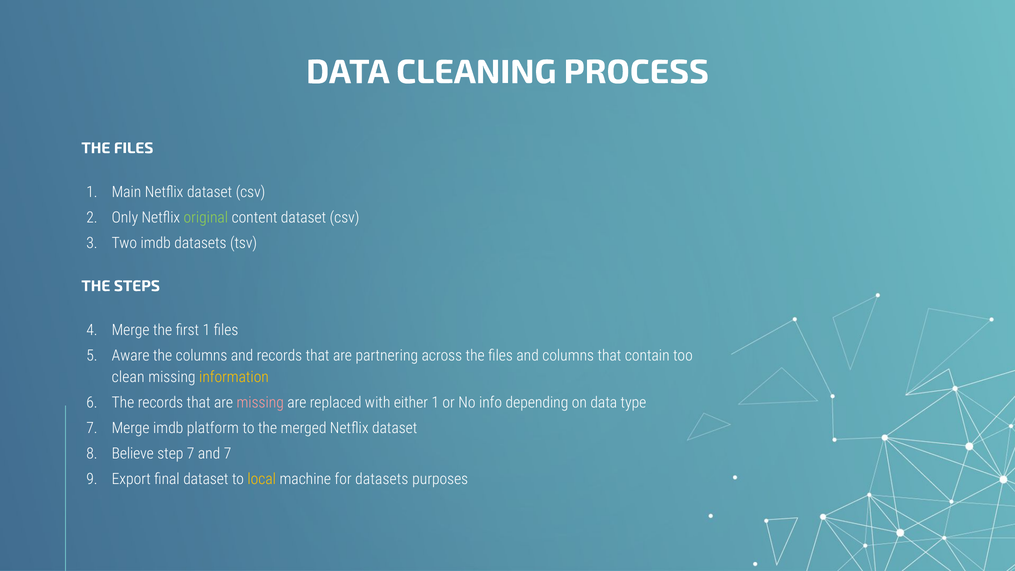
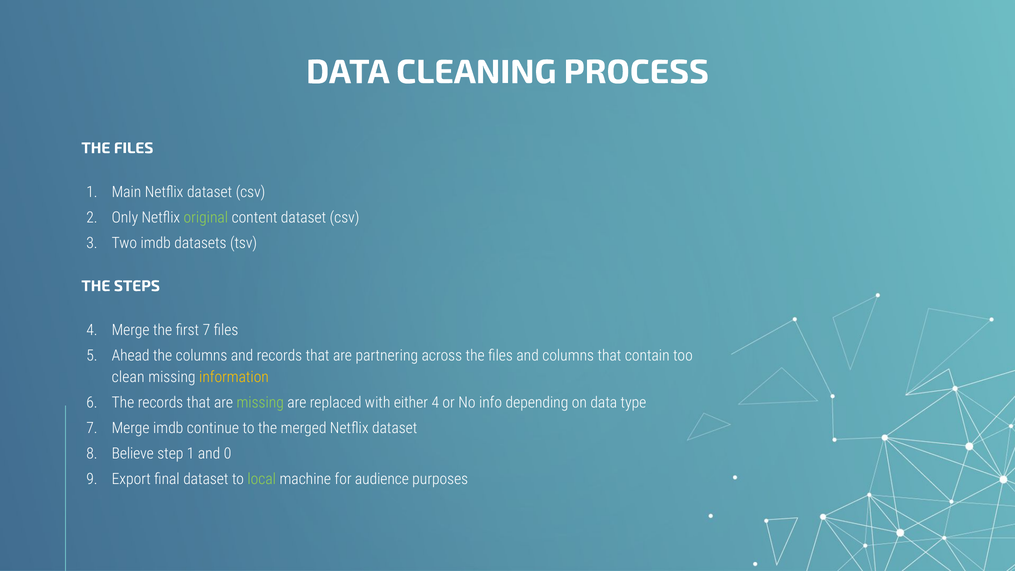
first 1: 1 -> 7 (206, 330)
Aware: Aware -> Ahead (131, 355)
missing colour: pink -> light green (260, 402)
either 1: 1 -> 4 (435, 402)
platform: platform -> continue (213, 428)
step 7: 7 -> 1 (191, 454)
and 7: 7 -> 0 (228, 454)
local colour: yellow -> light green (262, 479)
for datasets: datasets -> audience (382, 479)
